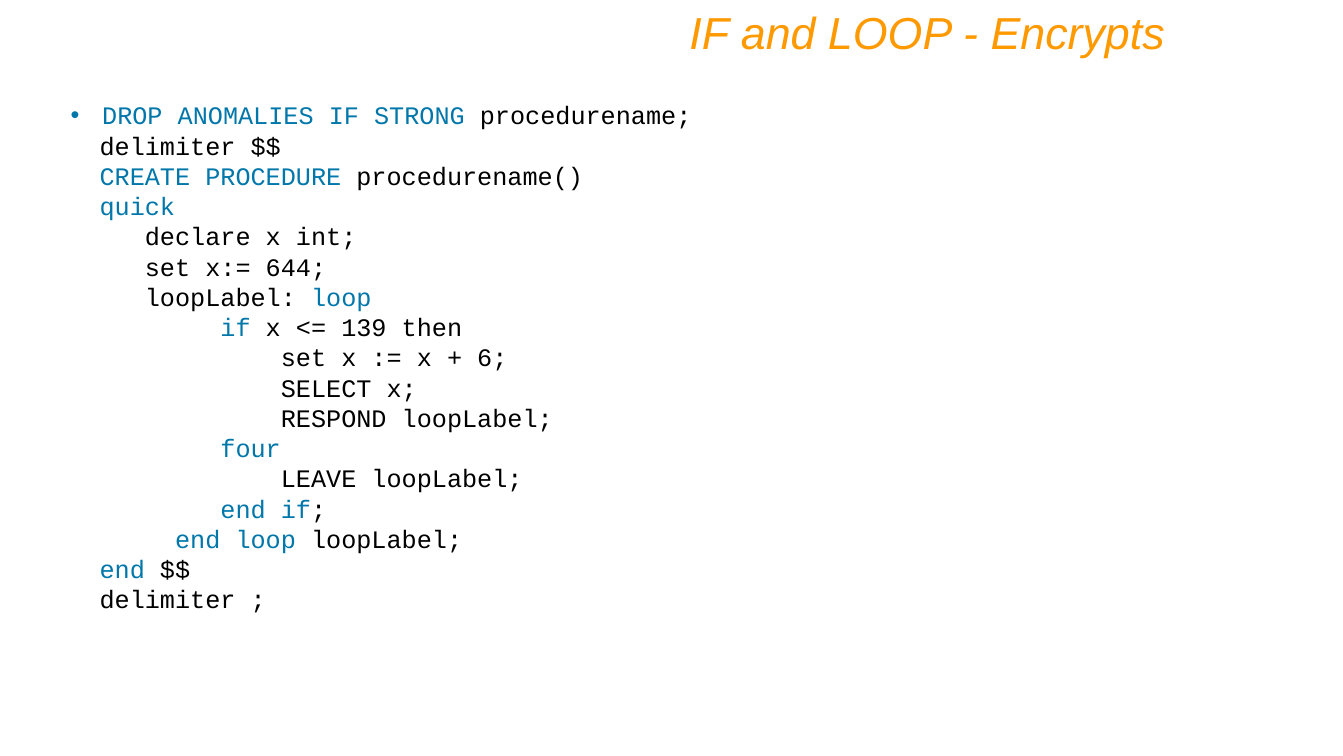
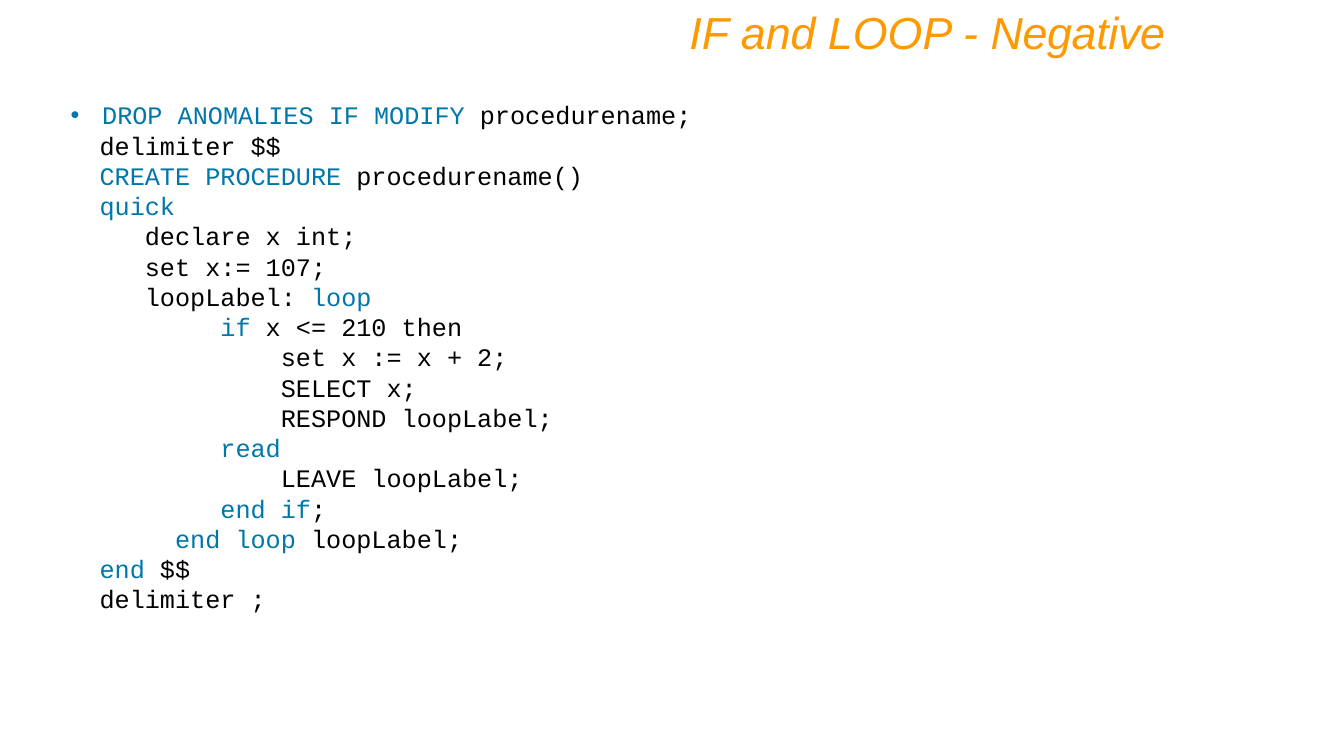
Encrypts: Encrypts -> Negative (1078, 35)
STRONG: STRONG -> MODIFY (419, 117)
644: 644 -> 107 (296, 268)
139: 139 -> 210 (364, 328)
6: 6 -> 2 (492, 358)
four: four -> read (251, 449)
